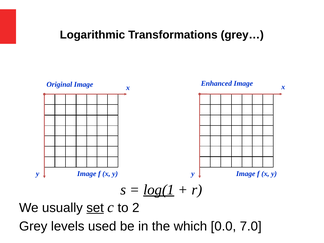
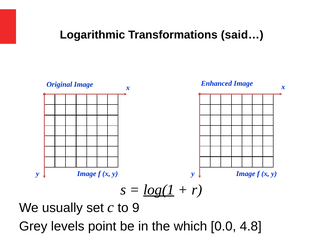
grey…: grey… -> said… (242, 35)
set underline: present -> none (95, 208)
2: 2 -> 9 (136, 208)
used: used -> point (102, 226)
7.0: 7.0 -> 4.8 (251, 226)
